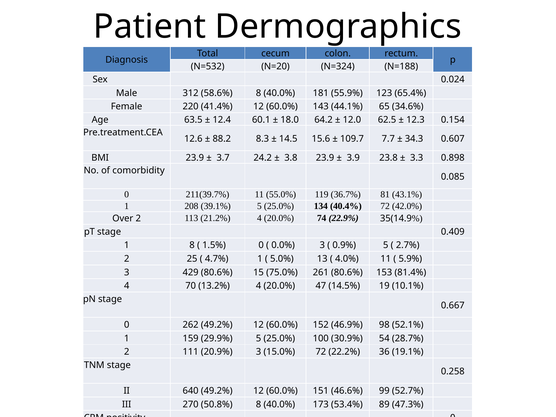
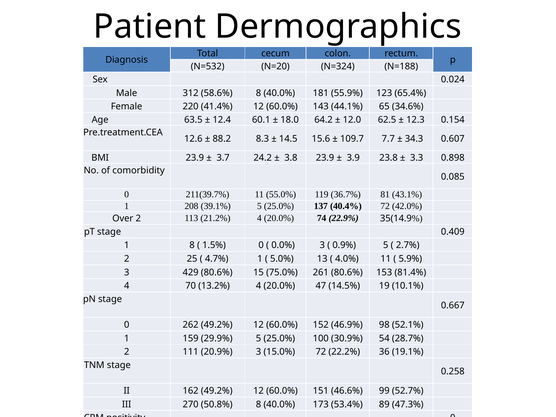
134: 134 -> 137 (321, 206)
640: 640 -> 162 (191, 391)
